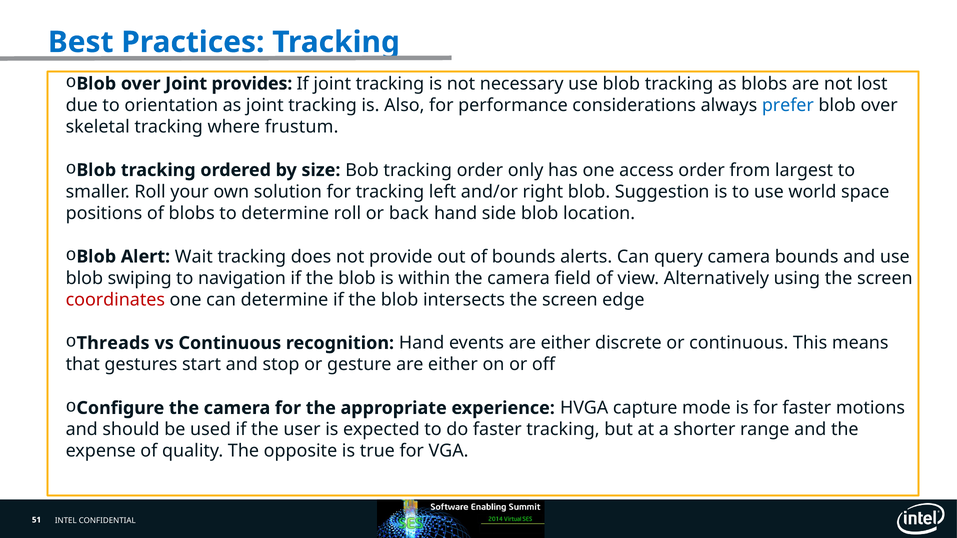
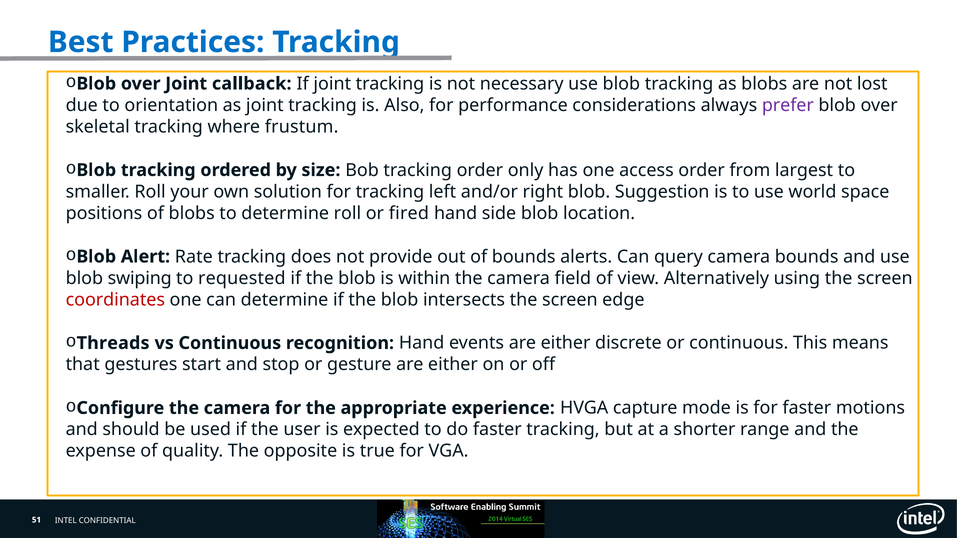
provides: provides -> callback (252, 84)
prefer colour: blue -> purple (788, 105)
back: back -> fired (409, 213)
Wait: Wait -> Rate (194, 257)
navigation: navigation -> requested (242, 278)
